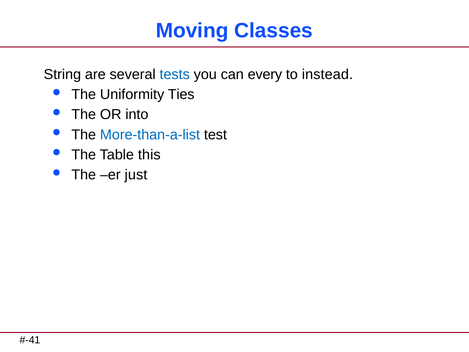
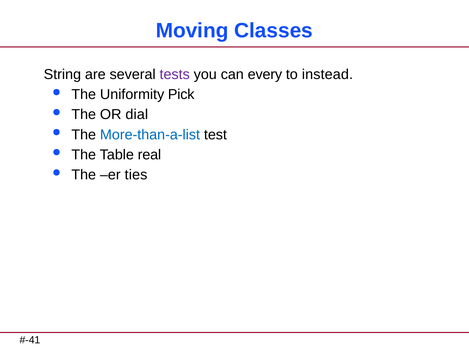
tests colour: blue -> purple (175, 74)
Ties: Ties -> Pick (181, 94)
into: into -> dial (137, 115)
this: this -> real (149, 155)
just: just -> ties (136, 175)
